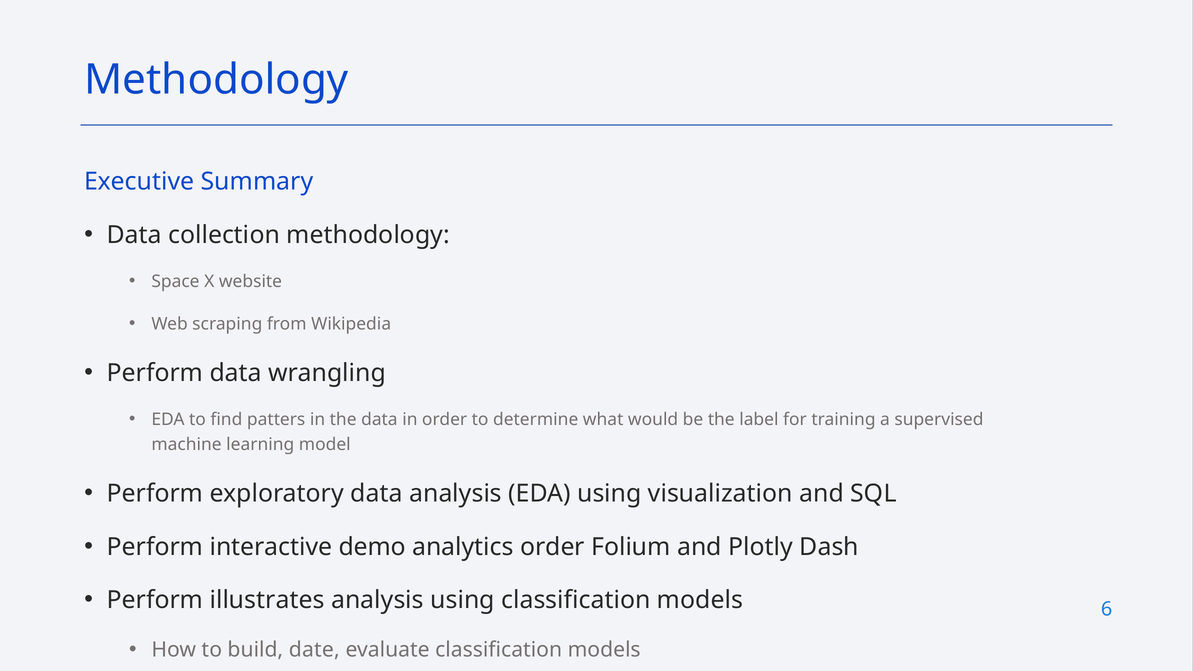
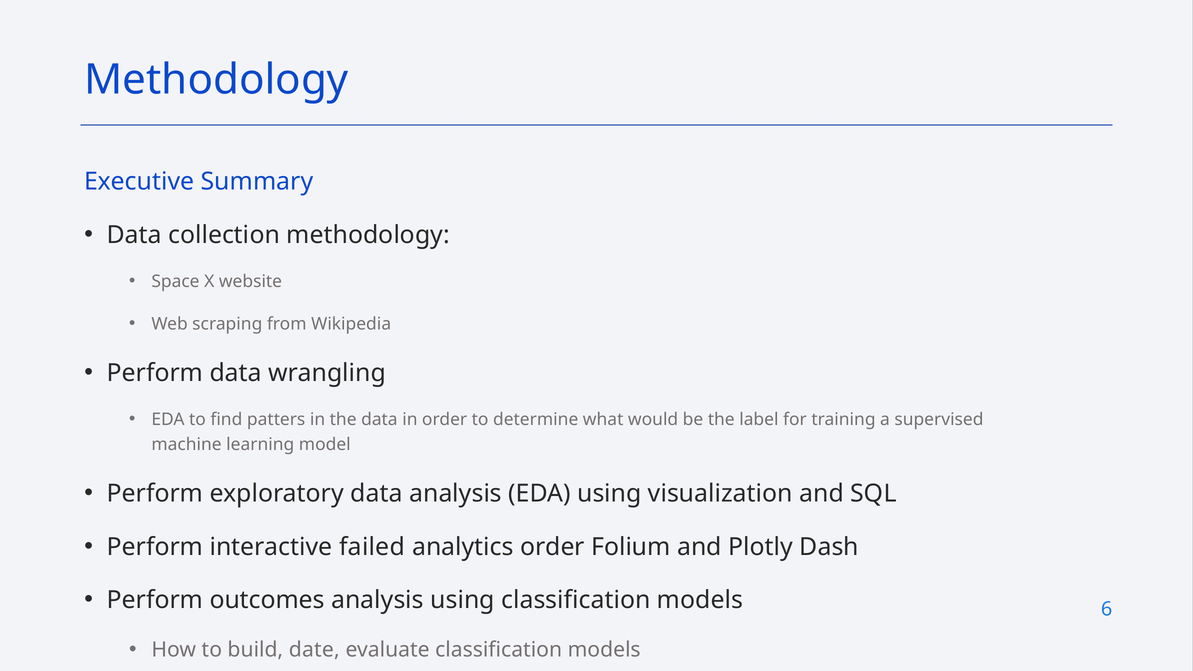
demo: demo -> failed (372, 547)
illustrates: illustrates -> outcomes (267, 600)
